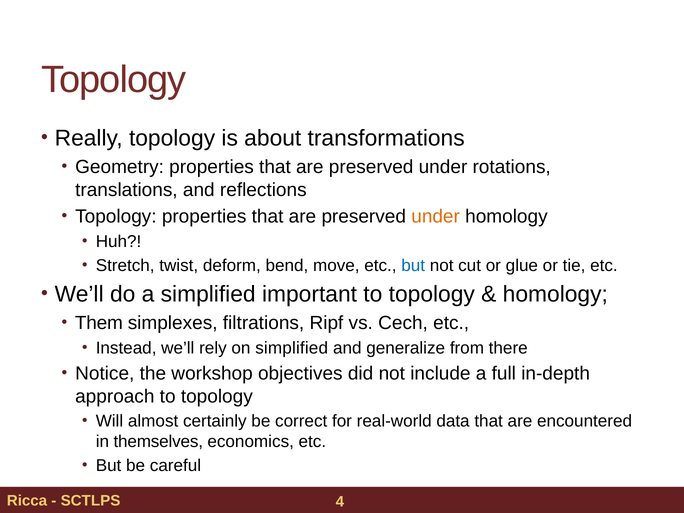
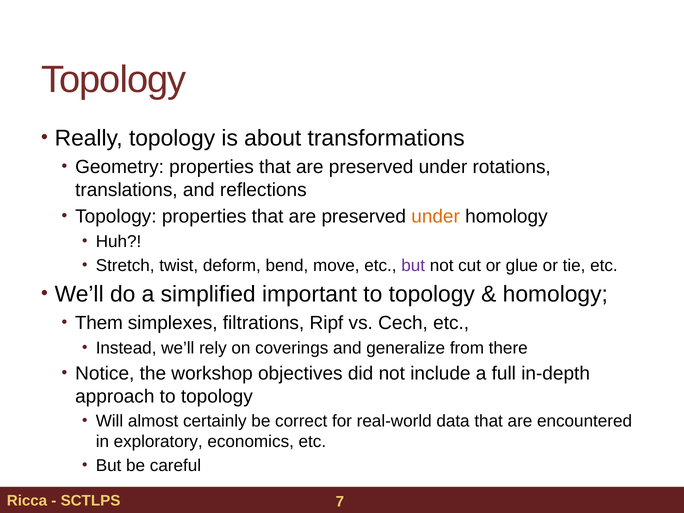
but colour: blue -> purple (413, 265)
on simplified: simplified -> coverings (292, 348)
themselves: themselves -> exploratory (158, 442)
4: 4 -> 7 (340, 502)
